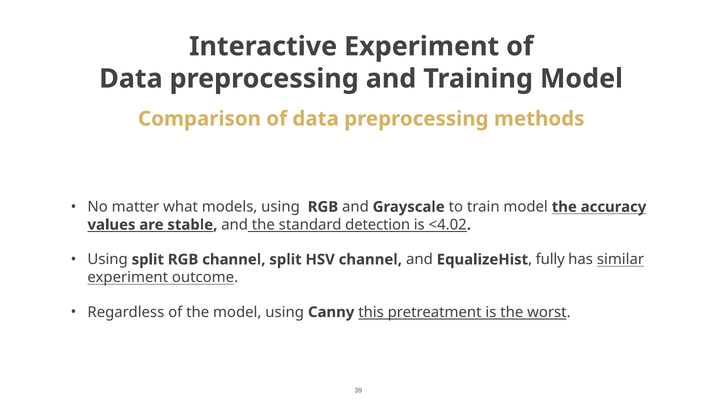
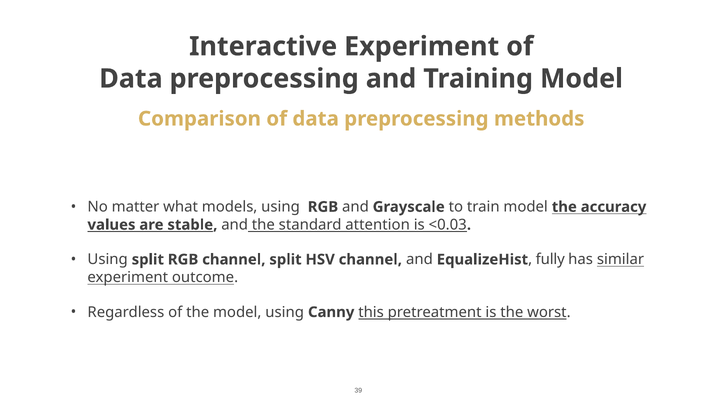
detection: detection -> attention (378, 225)
<4.02: <4.02 -> <0.03 (448, 225)
